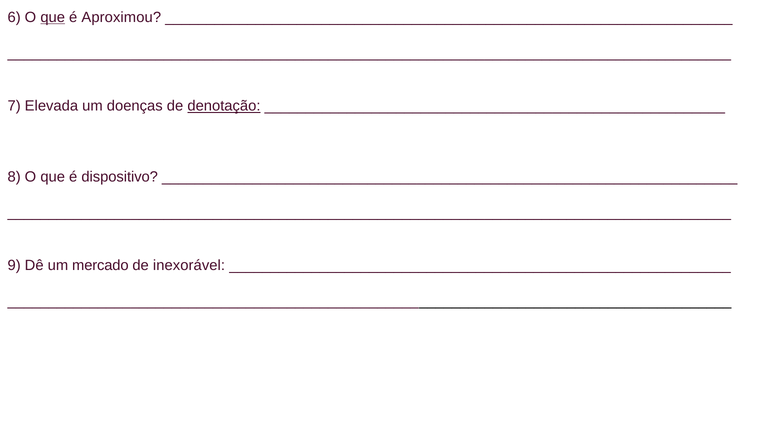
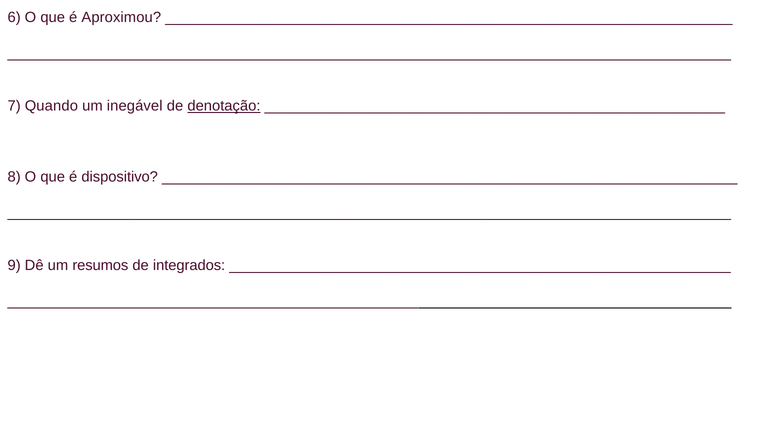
que underline: present -> none (53, 17)
Elevada: Elevada -> Quando (51, 106)
doenças: doenças -> inegável (135, 106)
mercado: mercado -> resumos (100, 266)
inexorável: inexorável -> integrados (189, 266)
